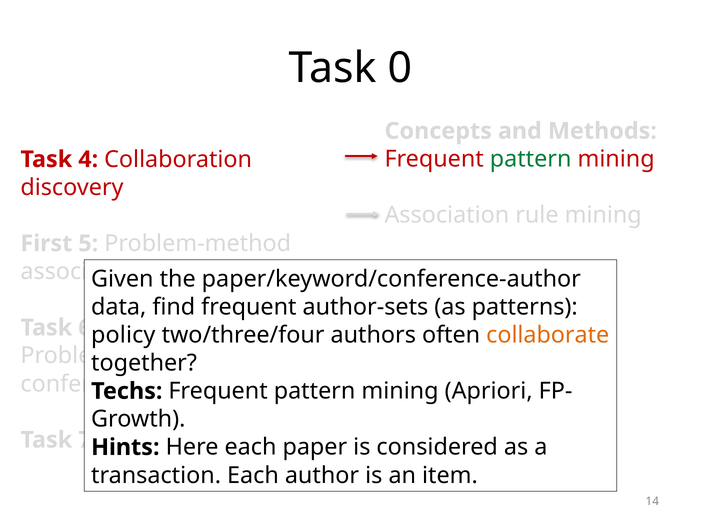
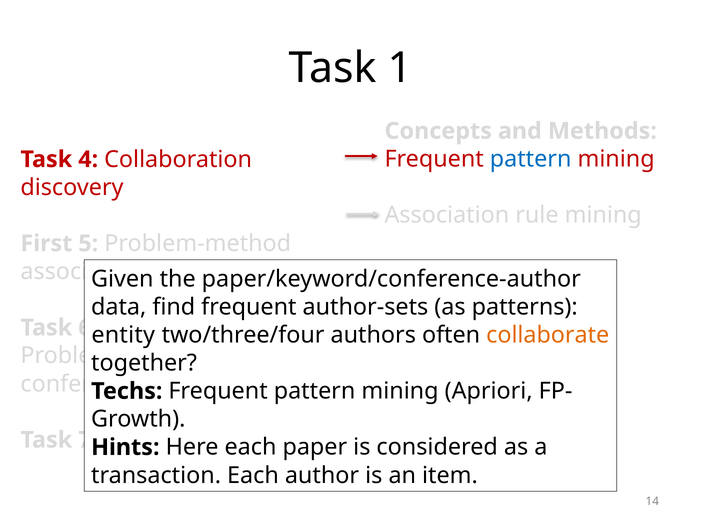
0: 0 -> 1 (400, 68)
pattern colour: green -> blue (531, 159)
policy: policy -> entity (123, 335)
